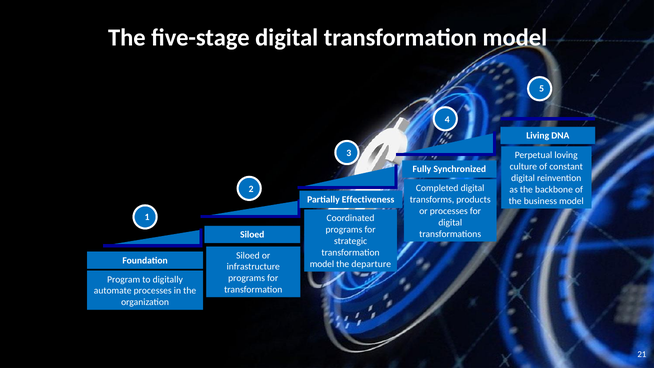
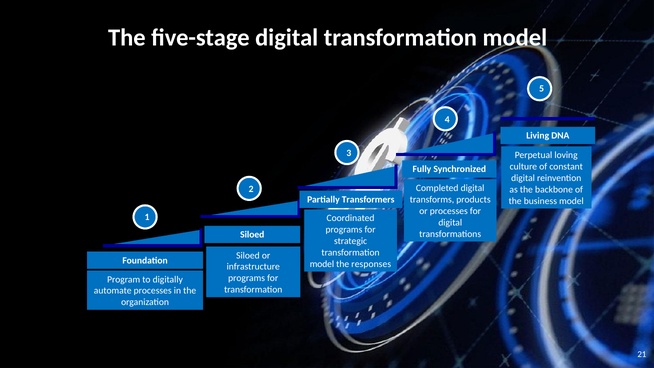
Effectiveness: Effectiveness -> Transformers (368, 199)
departure: departure -> responses (371, 264)
